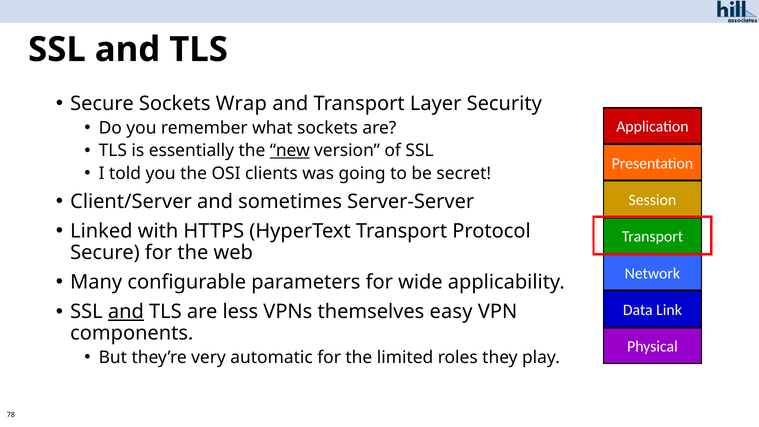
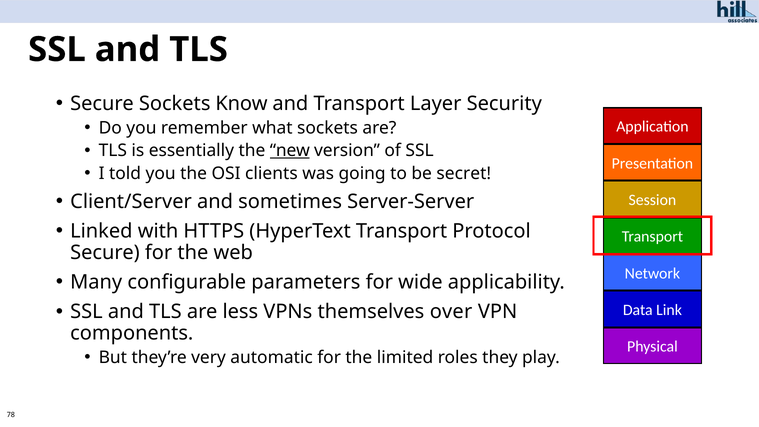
Wrap: Wrap -> Know (242, 104)
and underline: present -> none (126, 312)
easy: easy -> over (451, 312)
